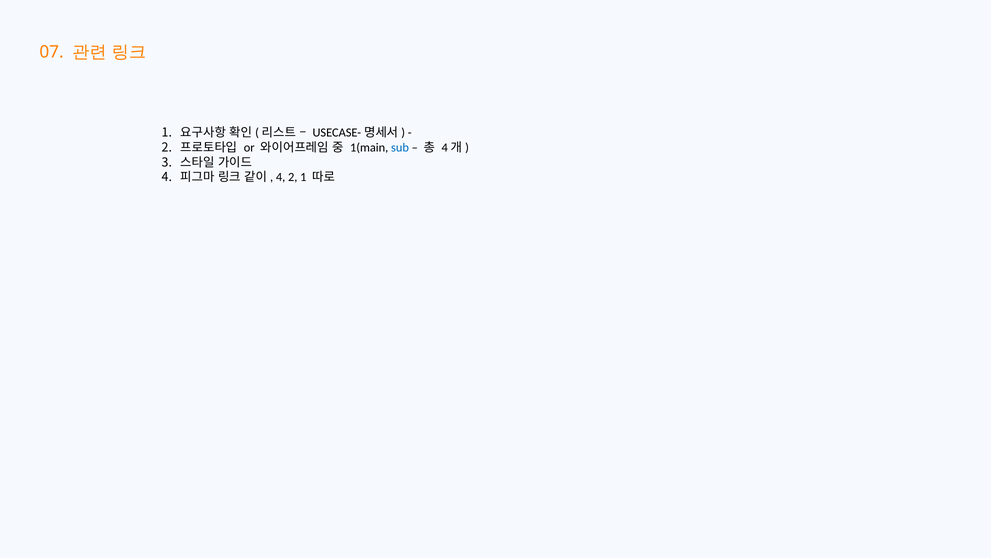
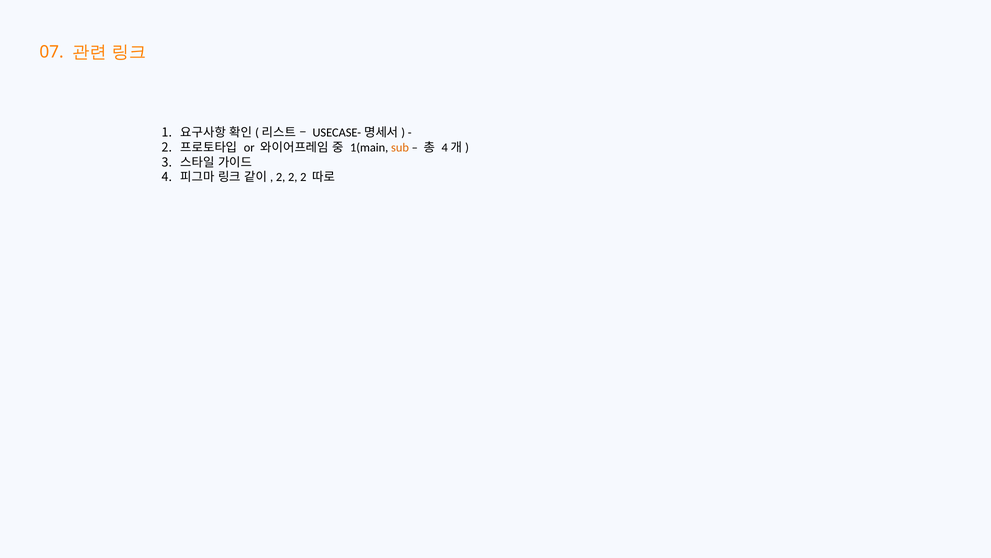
sub colour: blue -> orange (400, 147)
4: 4 -> 2 (281, 177)
1: 1 -> 2 (303, 177)
